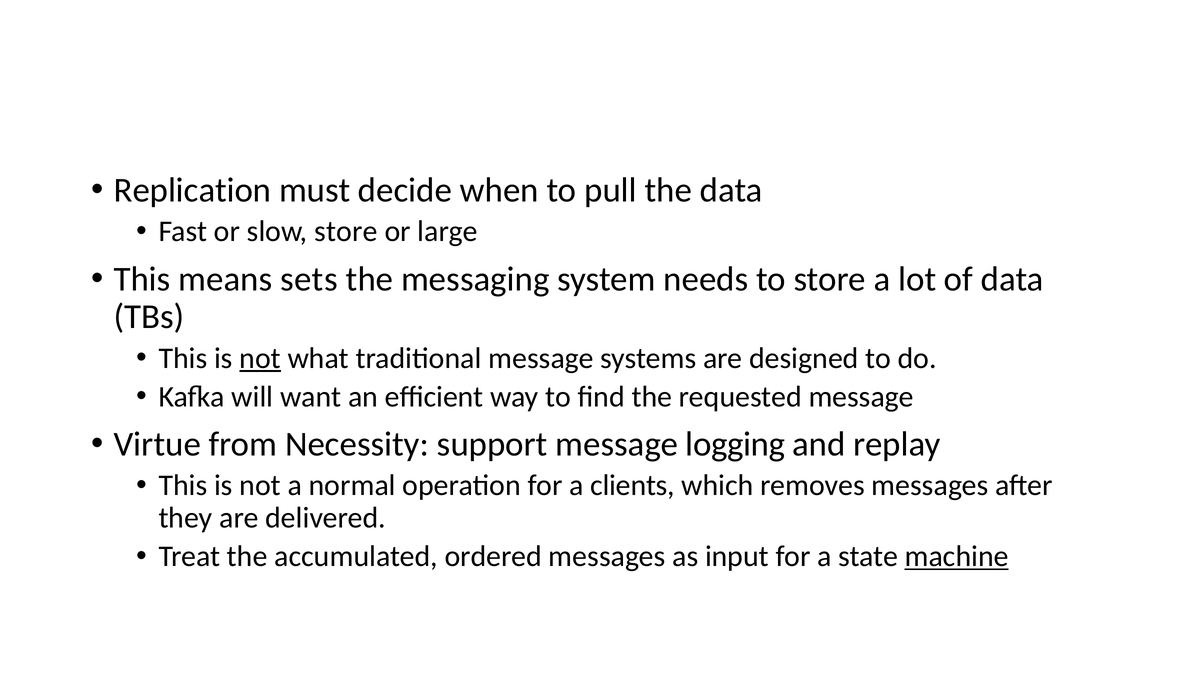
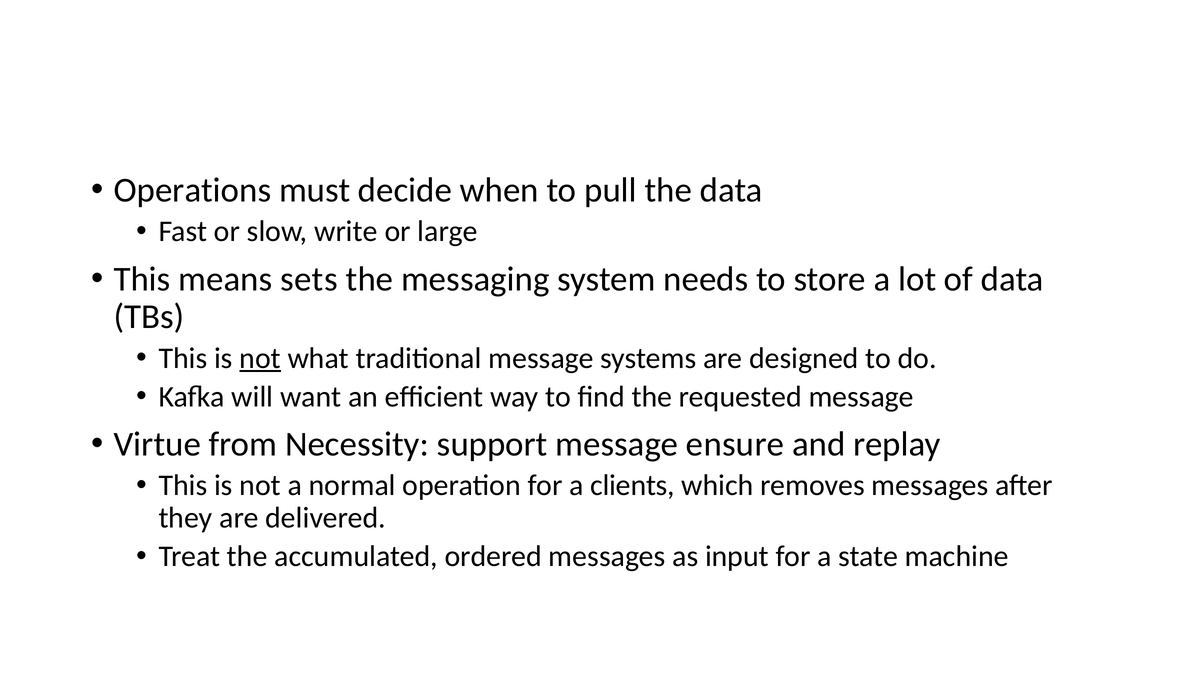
Replication: Replication -> Operations (192, 190)
slow store: store -> write (346, 231)
logging: logging -> ensure (735, 444)
machine underline: present -> none (957, 556)
